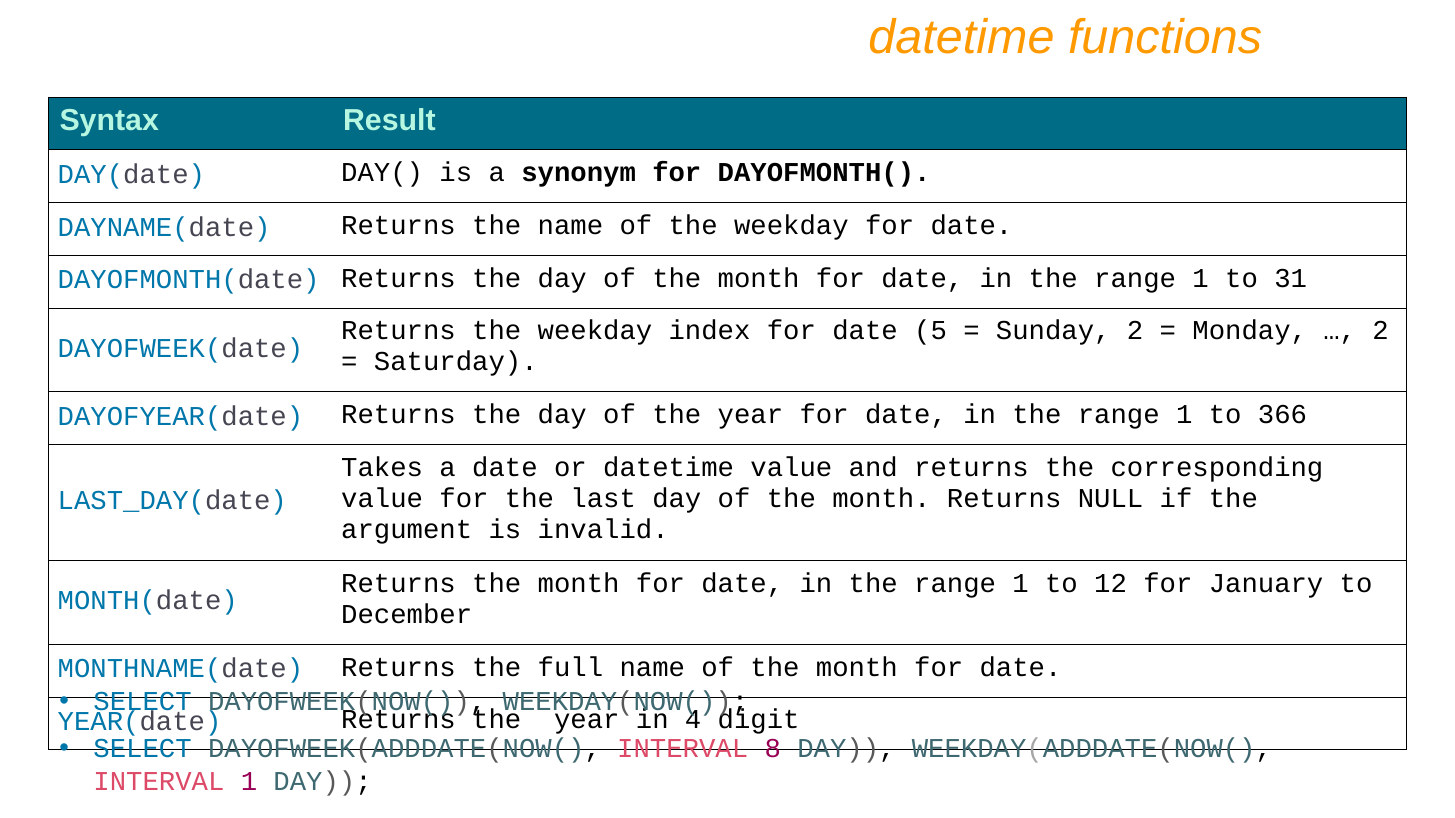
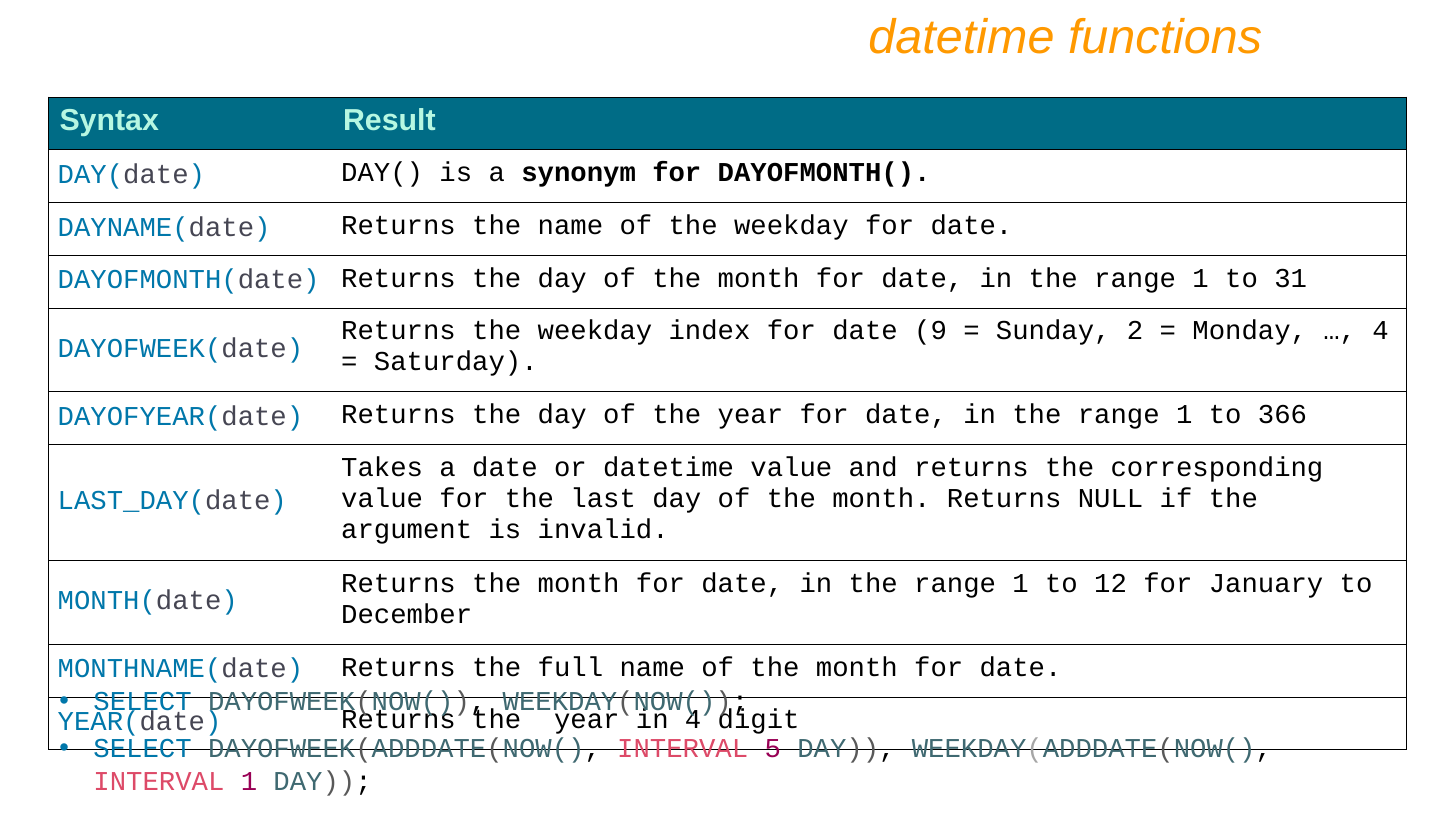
5: 5 -> 9 (931, 331)
2: 2 -> 4 (1381, 331)
8: 8 -> 5 (773, 749)
